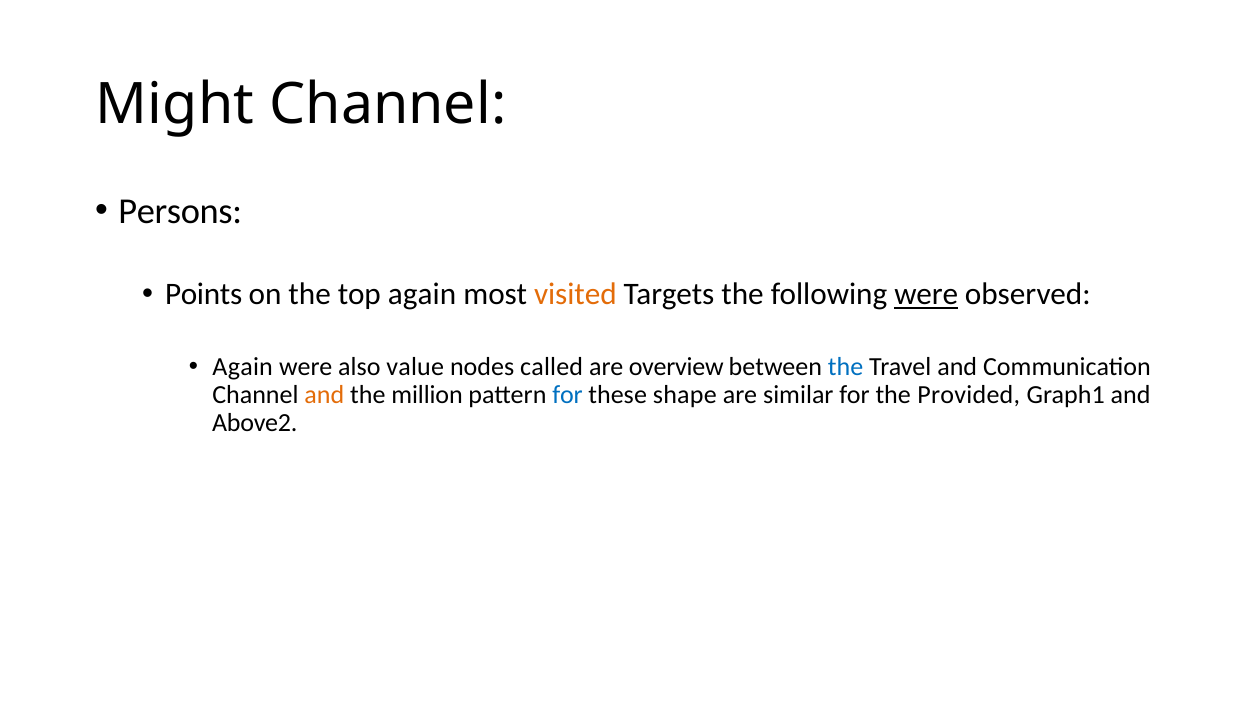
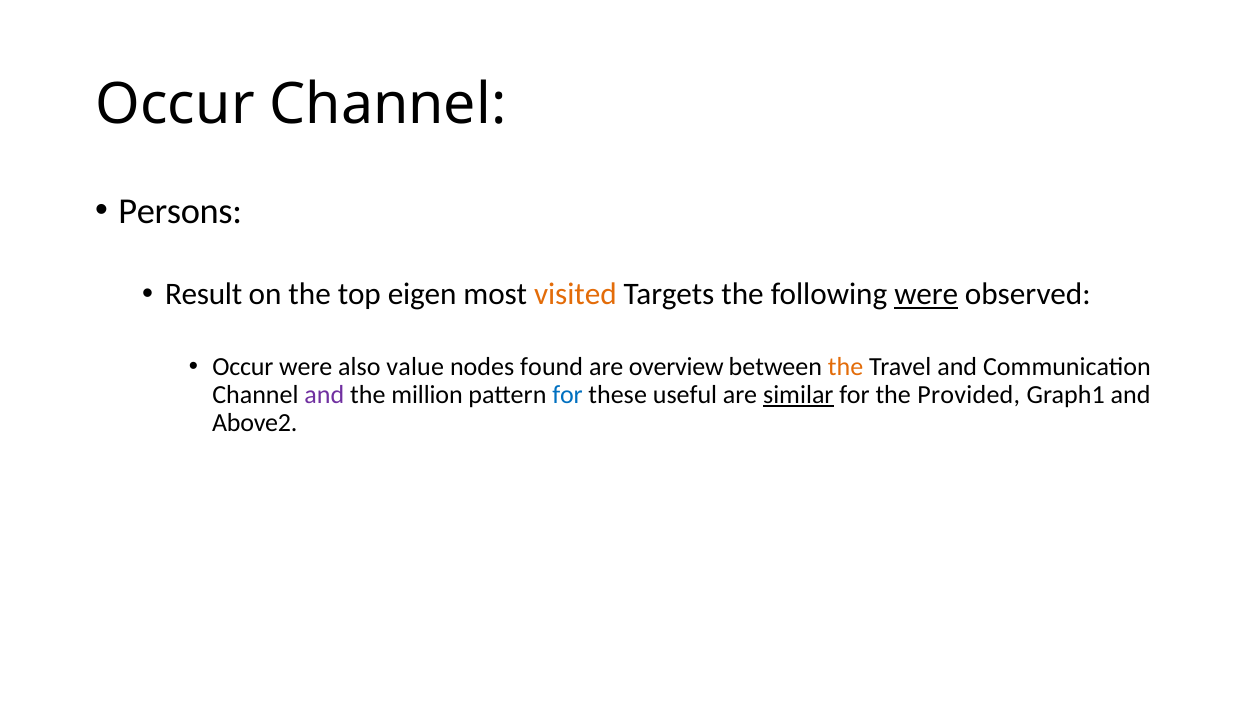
Might: Might -> Occur (175, 105)
Points: Points -> Result (204, 294)
top again: again -> eigen (422, 294)
Again: Again -> Occur (243, 366)
called: called -> found (552, 366)
the colour: blue -> orange (846, 366)
and colour: orange -> purple (324, 395)
shape: shape -> useful (685, 395)
similar underline: none -> present (798, 395)
